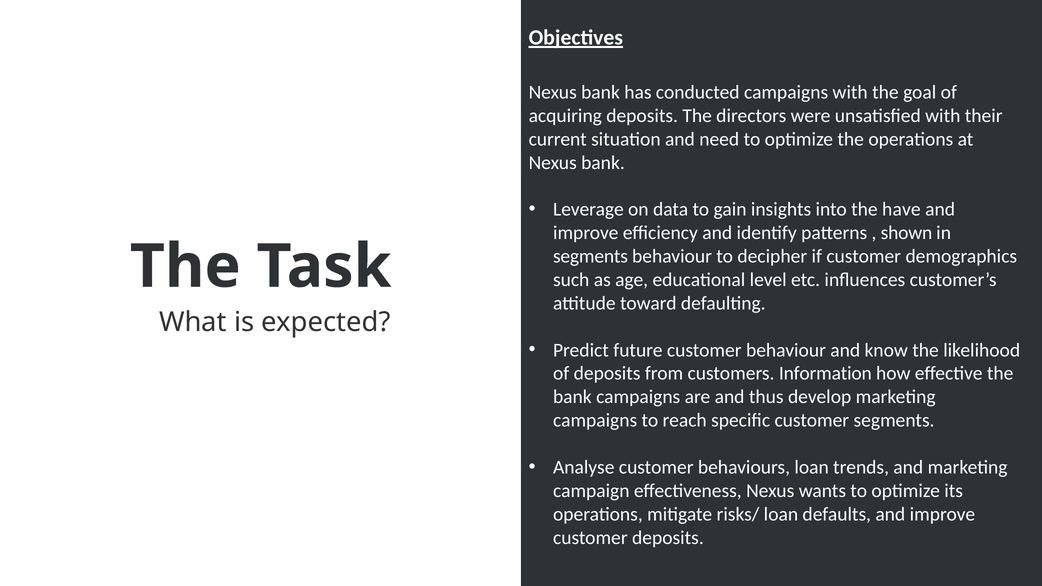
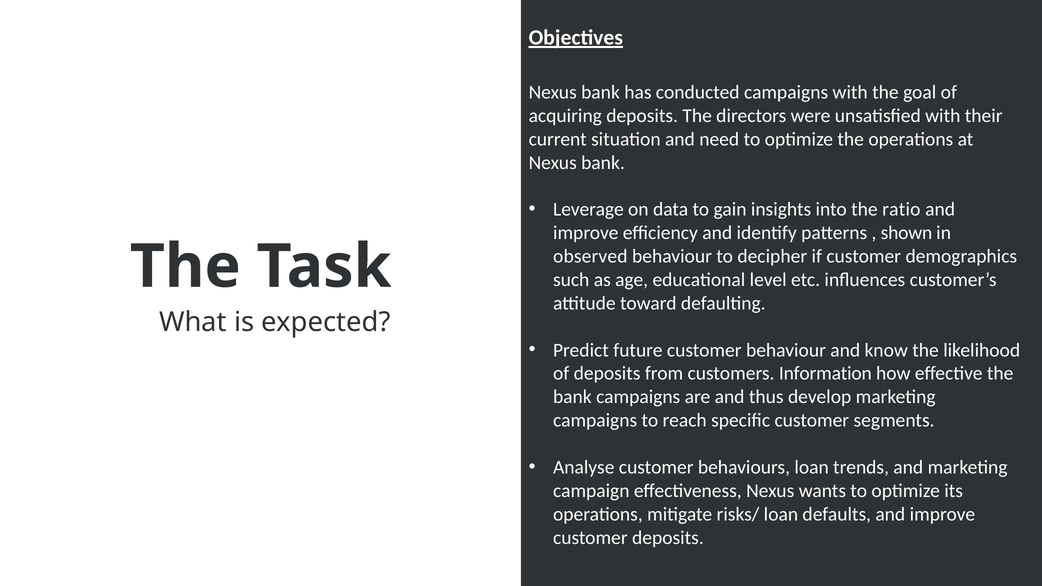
have: have -> ratio (901, 209)
segments: segments -> observed (590, 256)
